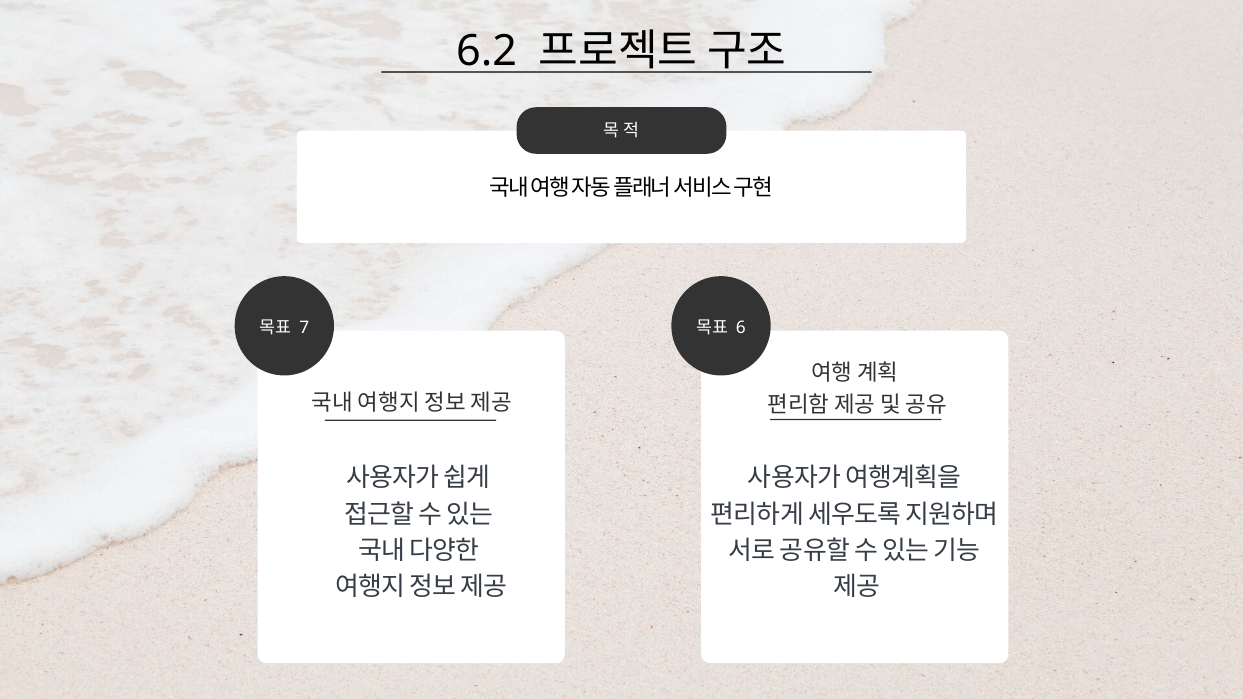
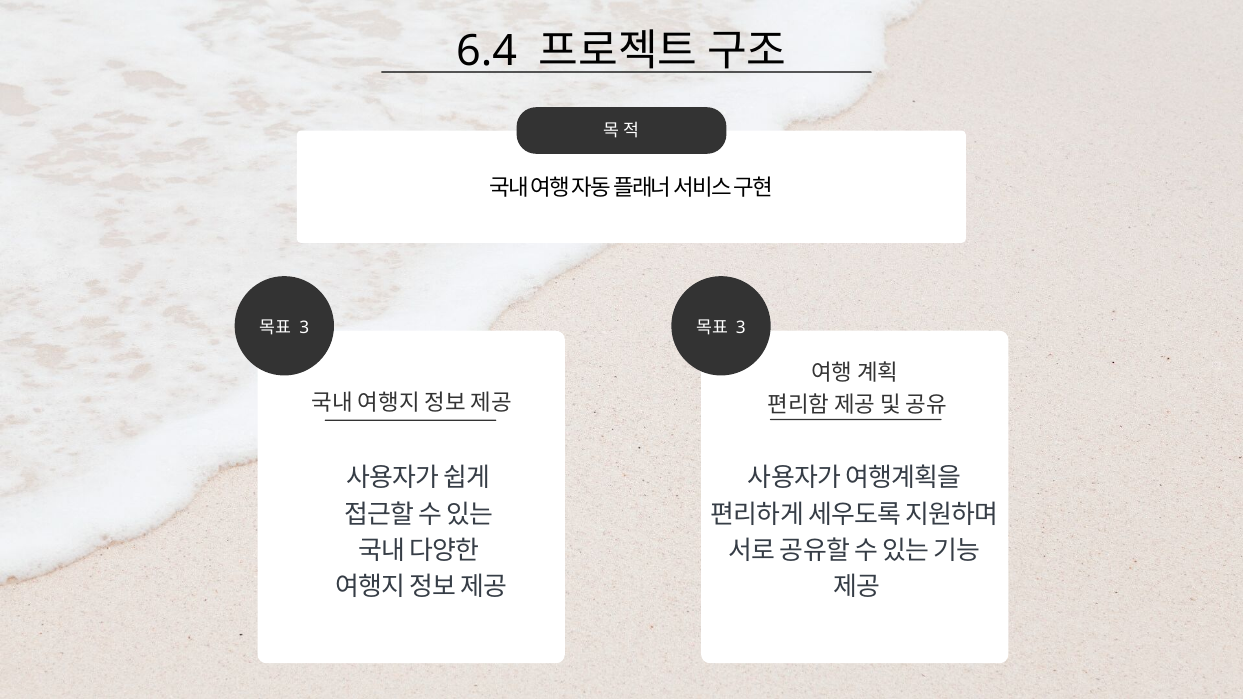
6.2: 6.2 -> 6.4 (487, 51)
7: 7 -> 3 (304, 327)
6: 6 -> 3 (741, 327)
